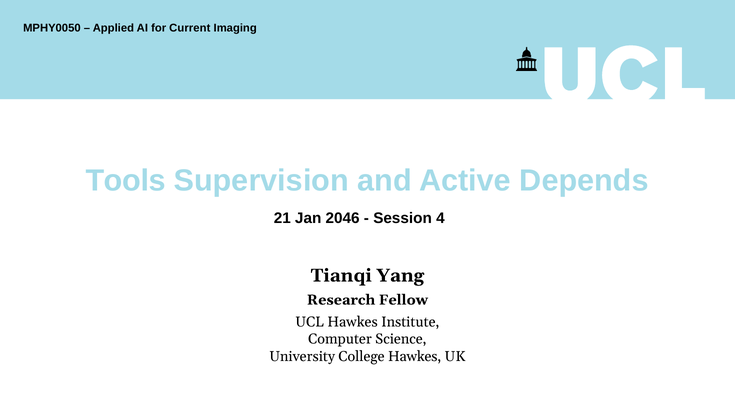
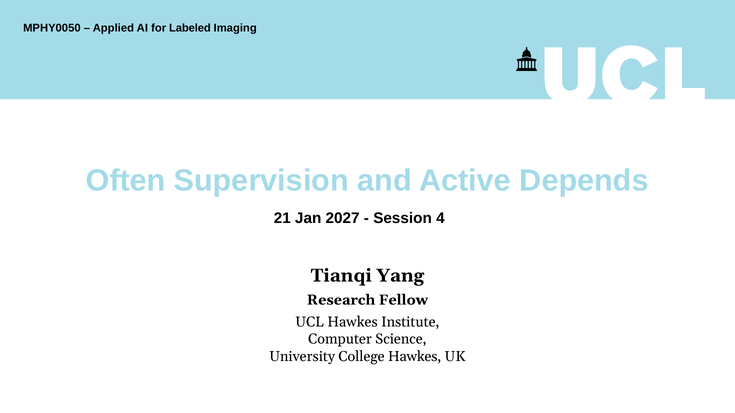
Current: Current -> Labeled (190, 28)
Tools: Tools -> Often (126, 181)
2046: 2046 -> 2027 (343, 218)
